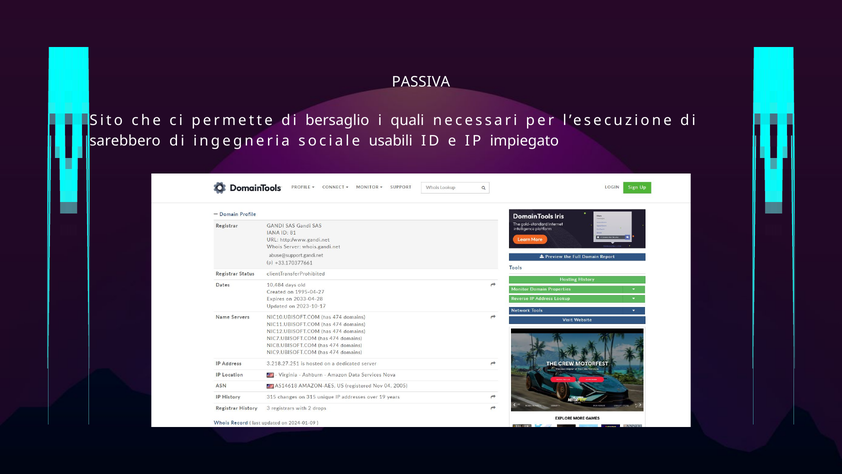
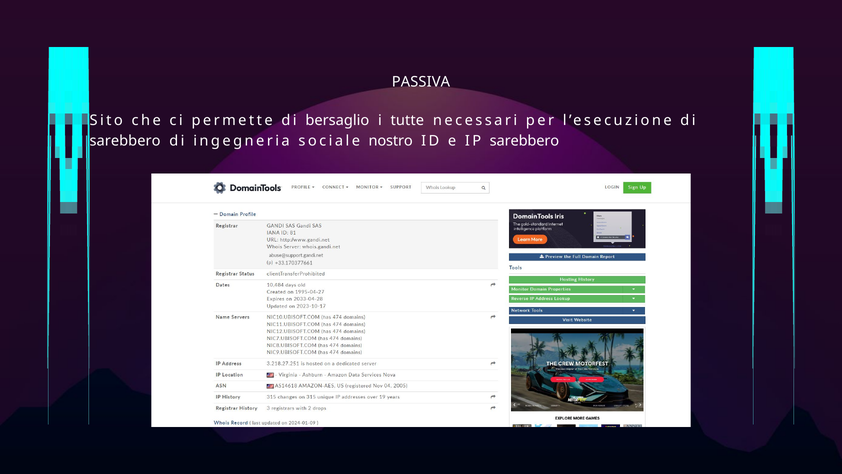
quali: quali -> tutte (407, 120)
usabili: usabili -> nostro (391, 141)
IP impiegato: impiegato -> sarebbero (524, 141)
